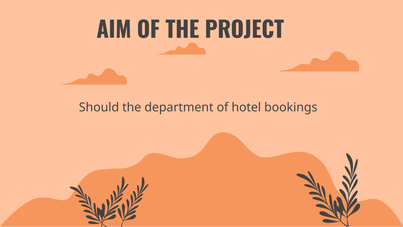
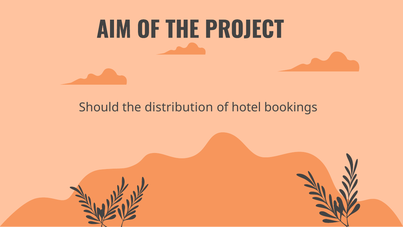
department: department -> distribution (179, 107)
